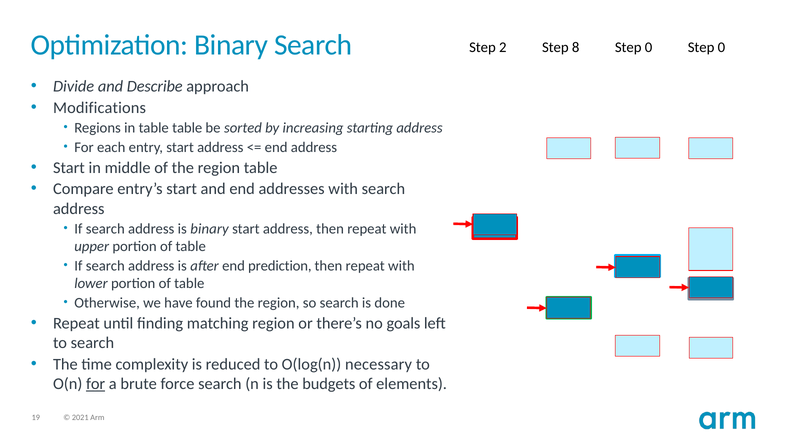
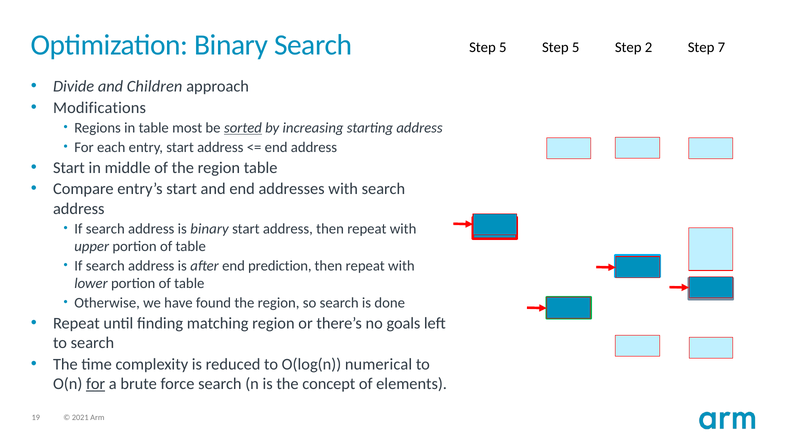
2: 2 -> 5 (503, 47)
8: 8 -> 5 (576, 47)
0: 0 -> 2 (649, 47)
0: 0 -> 7 (721, 47)
Describe: Describe -> Children (155, 86)
table table: table -> most (187, 128)
sorted underline: none -> present (243, 128)
necessary: necessary -> numerical (379, 364)
budgets: budgets -> concept (329, 384)
